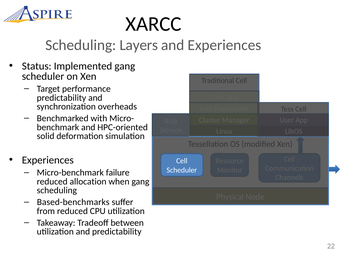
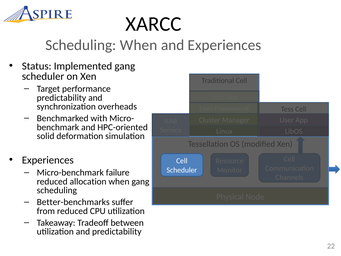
Scheduling Layers: Layers -> When (139, 45)
Based-benchmarks: Based-benchmarks -> Better-benchmarks (73, 202)
